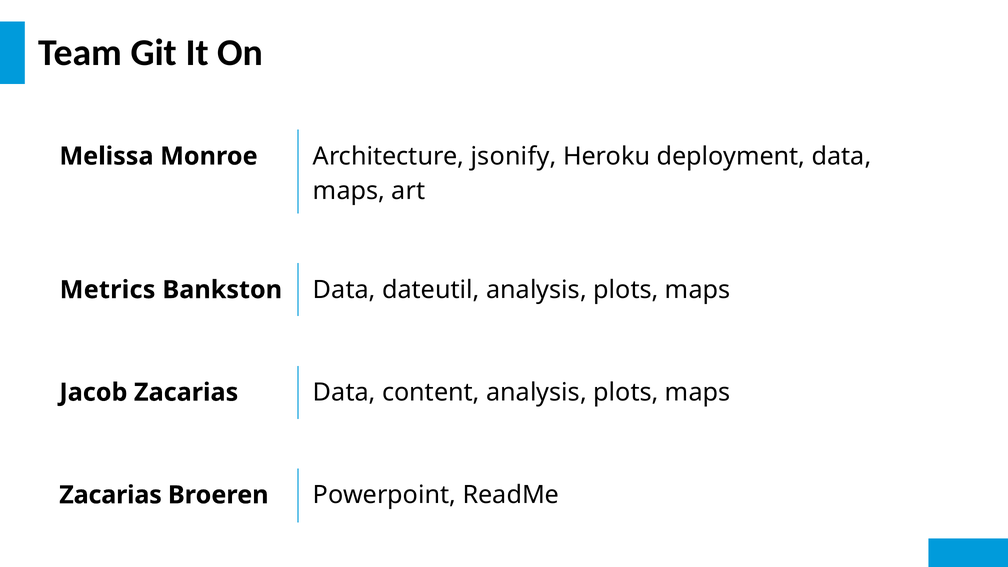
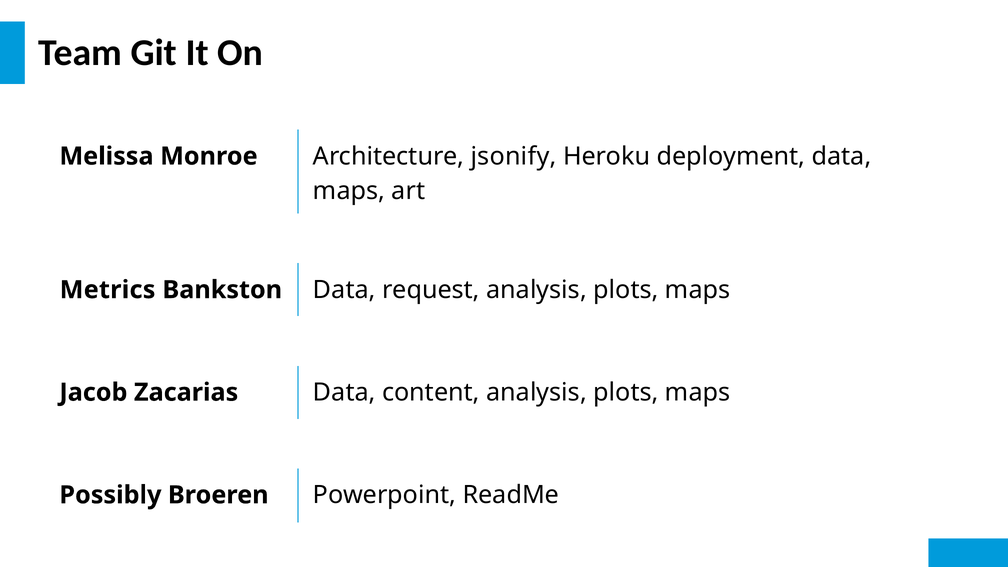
dateutil: dateutil -> request (431, 290)
Zacarias: Zacarias -> Possibly (110, 495)
